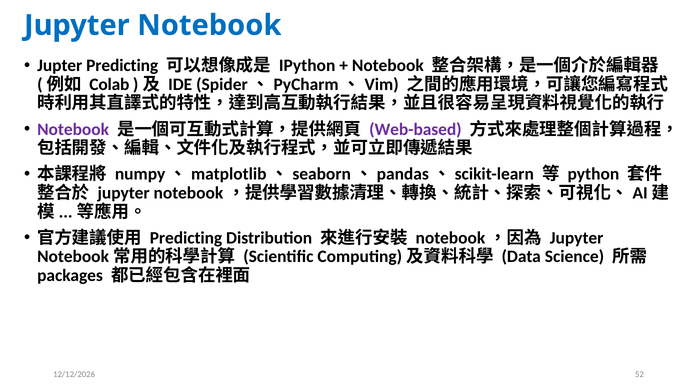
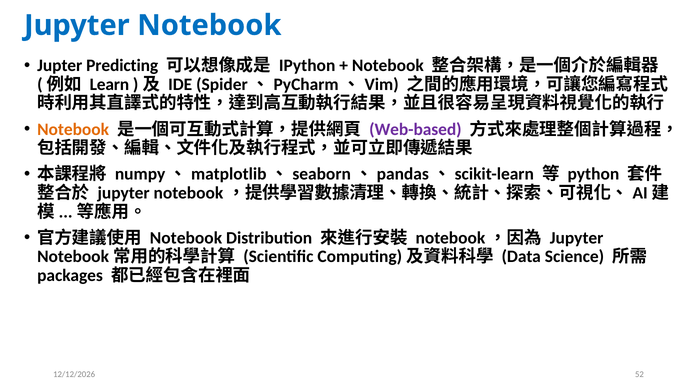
Colab: Colab -> Learn (109, 84)
Notebook colour: purple -> orange (73, 129)
Predicting: Predicting -> Notebook (186, 238)
